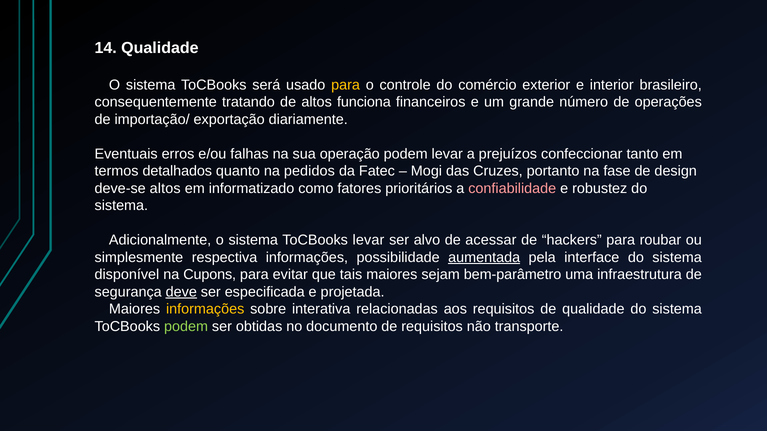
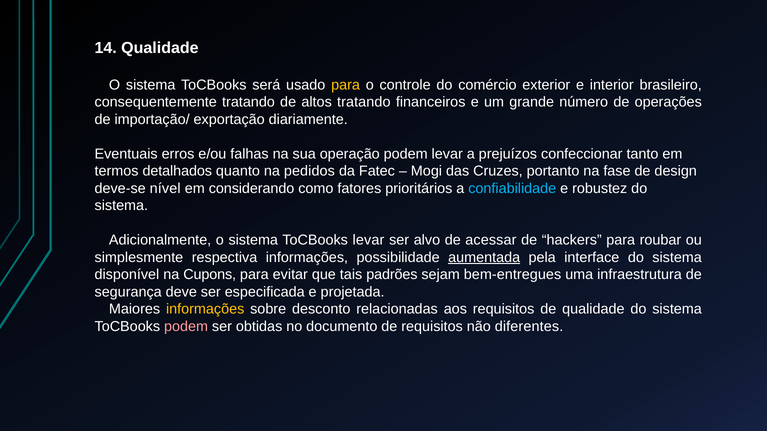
altos funciona: funciona -> tratando (364, 102)
deve-se altos: altos -> nível (165, 189)
informatizado: informatizado -> considerando (252, 189)
confiabilidade colour: pink -> light blue (512, 189)
tais maiores: maiores -> padrões (392, 275)
bem-parâmetro: bem-parâmetro -> bem-entregues (512, 275)
deve underline: present -> none (181, 292)
interativa: interativa -> desconto (321, 309)
podem colour: light green -> pink (186, 327)
transporte: transporte -> diferentes (529, 327)
